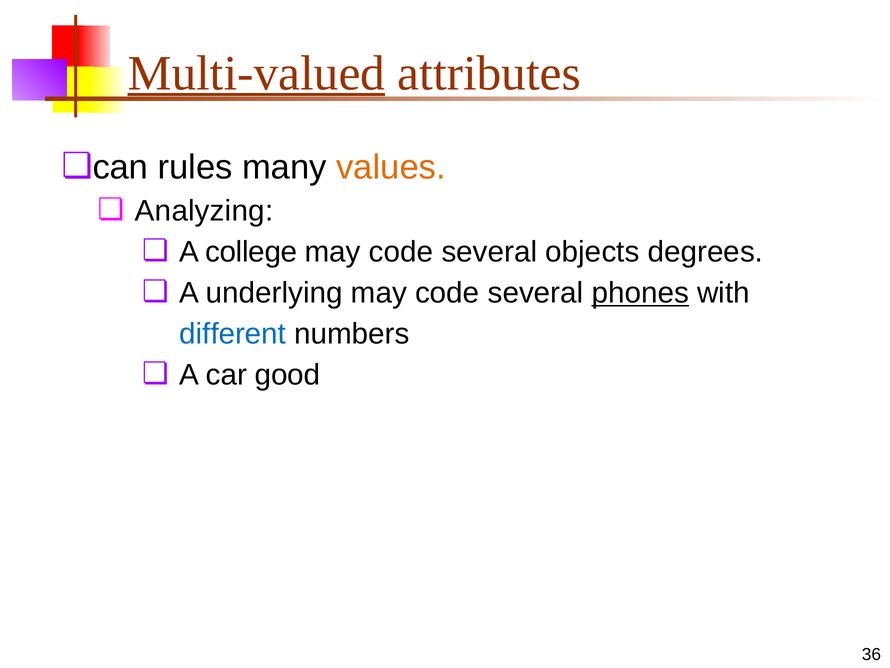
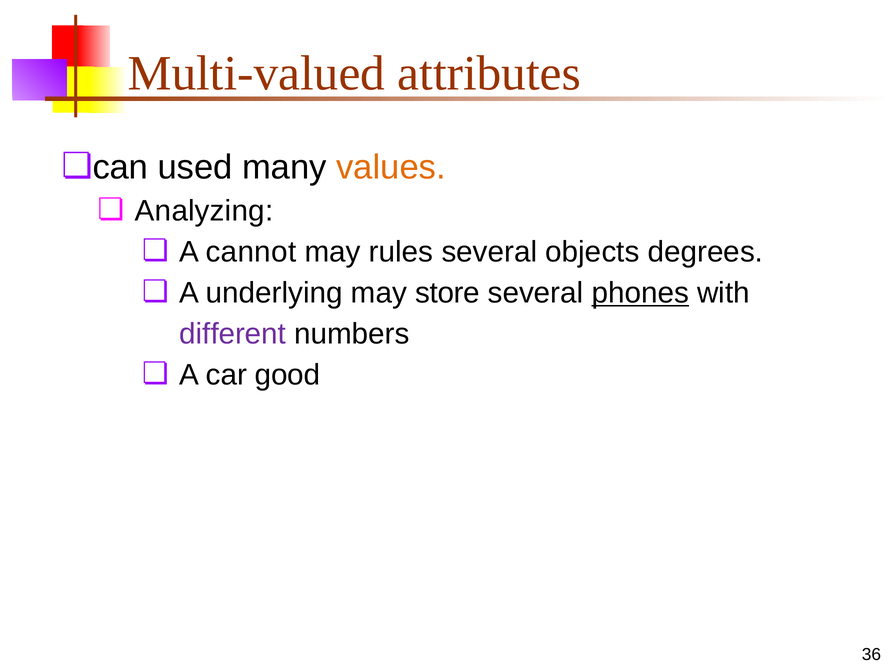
Multi-valued underline: present -> none (256, 73)
rules: rules -> used (195, 167)
college: college -> cannot (251, 252)
code: code -> rules (401, 252)
code: code -> store (447, 293)
different colour: blue -> purple (233, 334)
